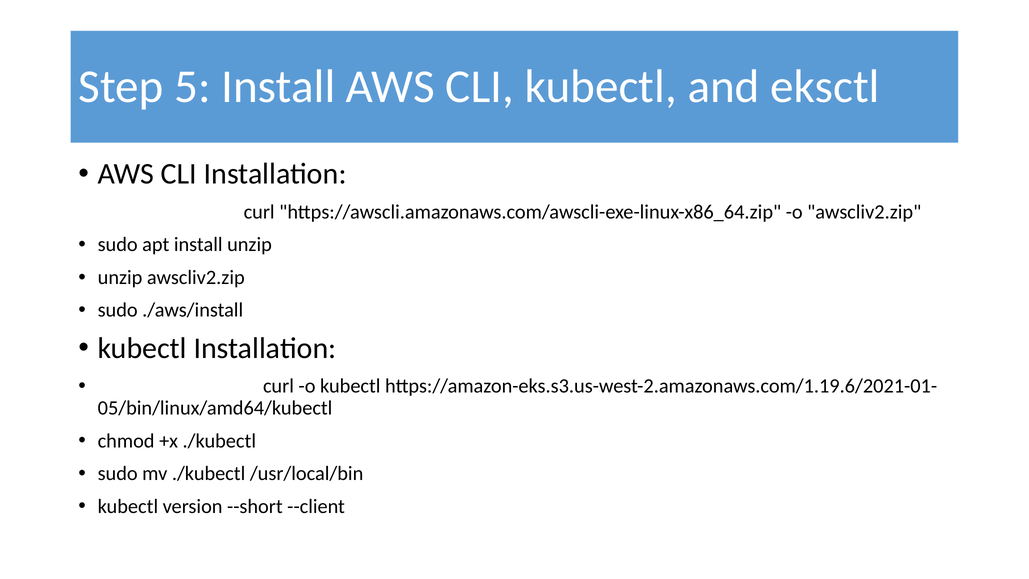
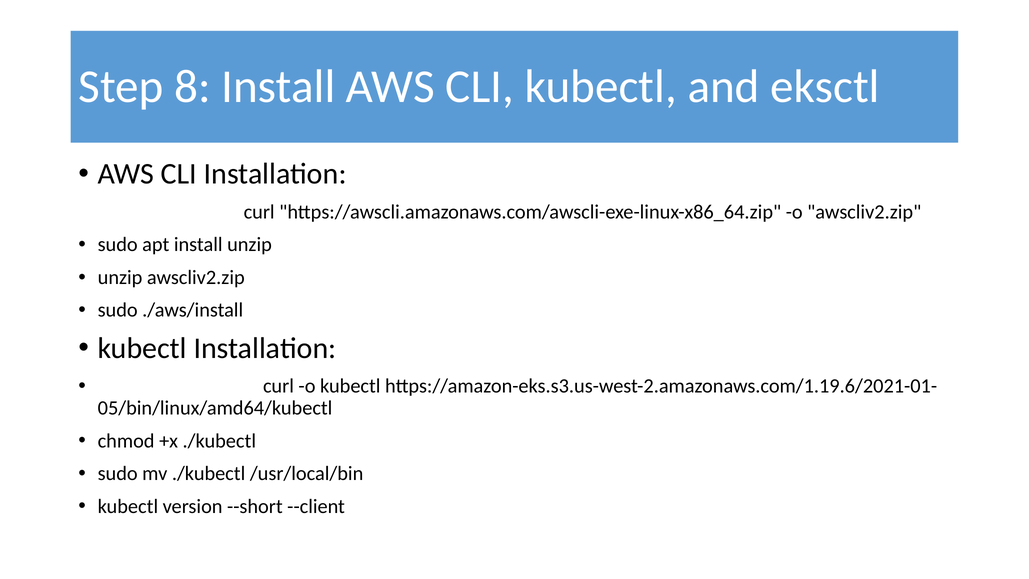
5: 5 -> 8 (192, 86)
